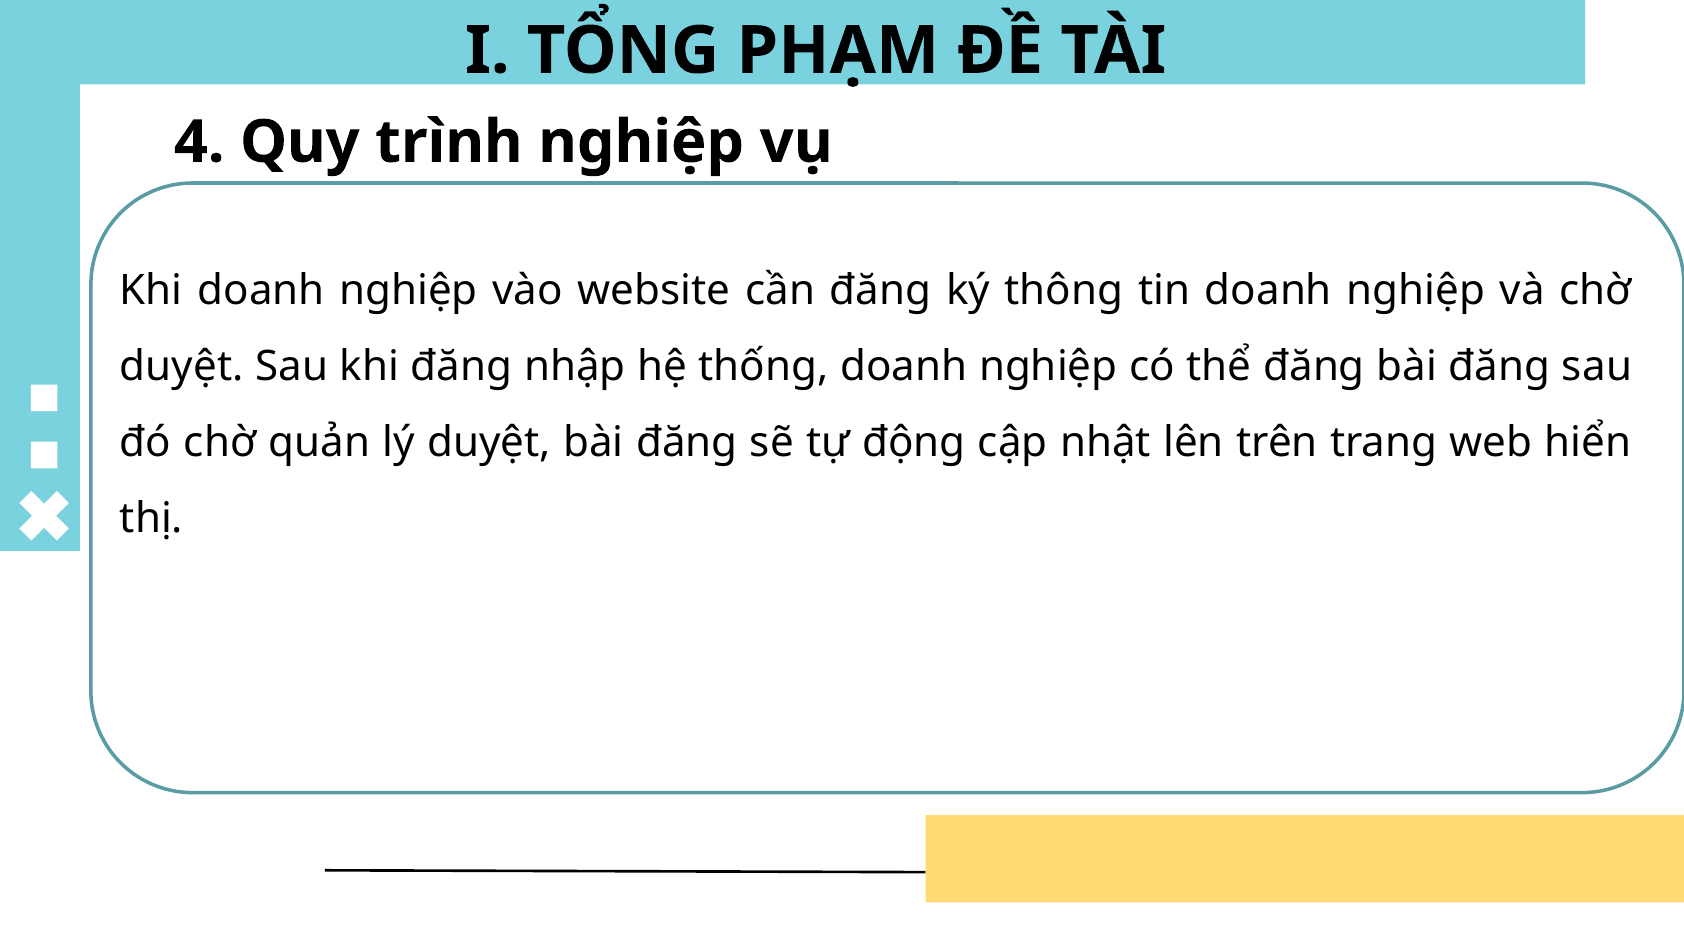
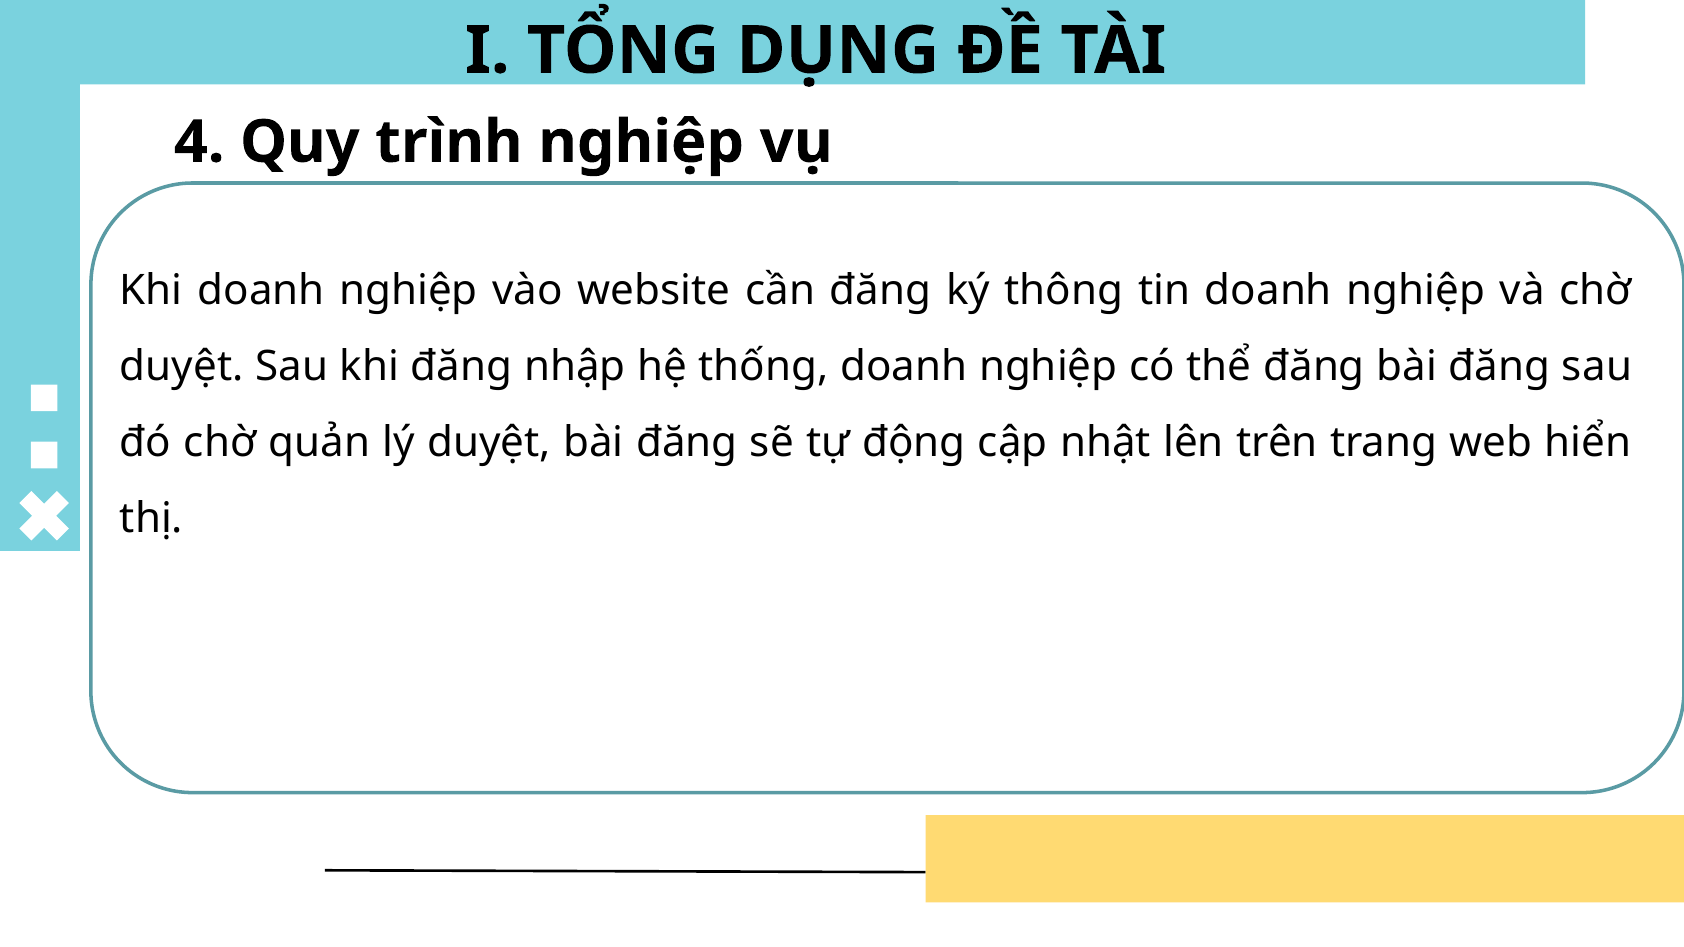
PHẠM: PHẠM -> DỤNG (838, 51)
